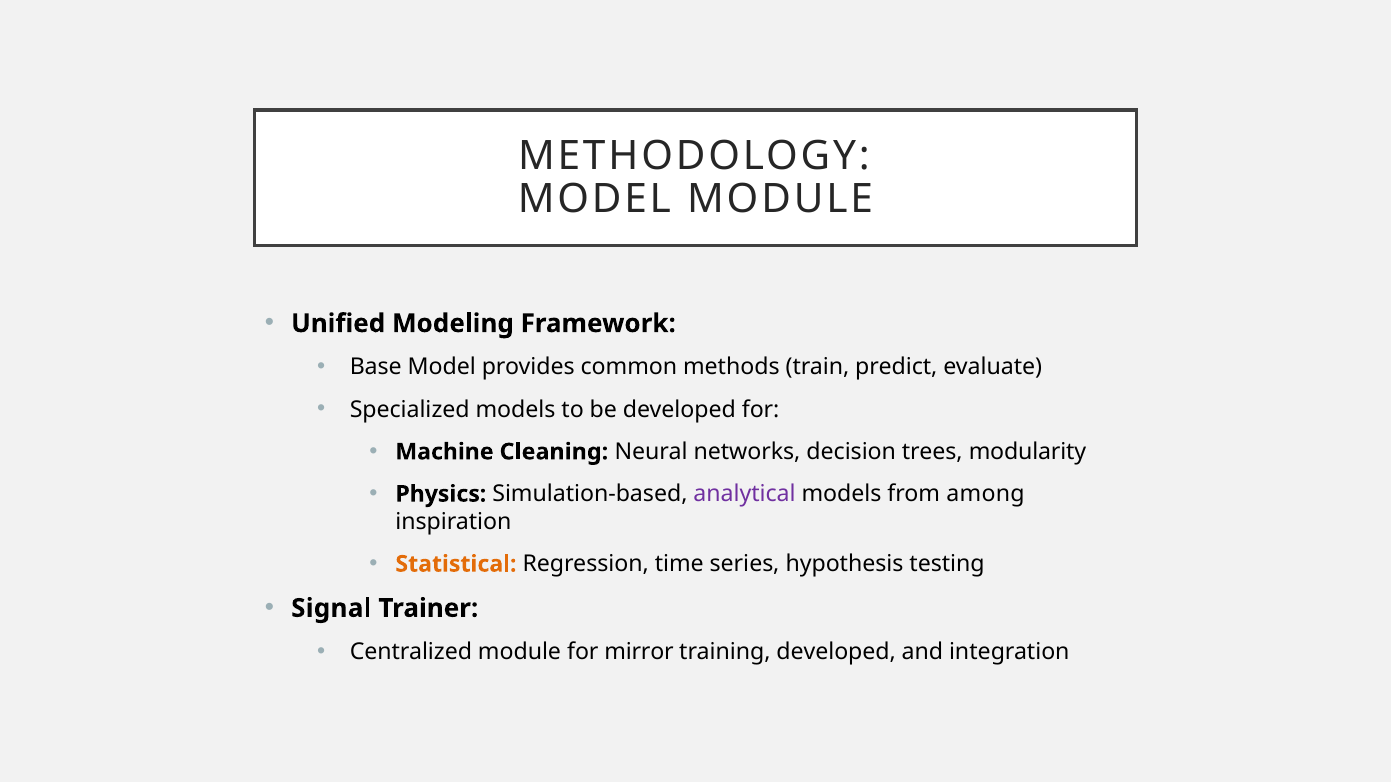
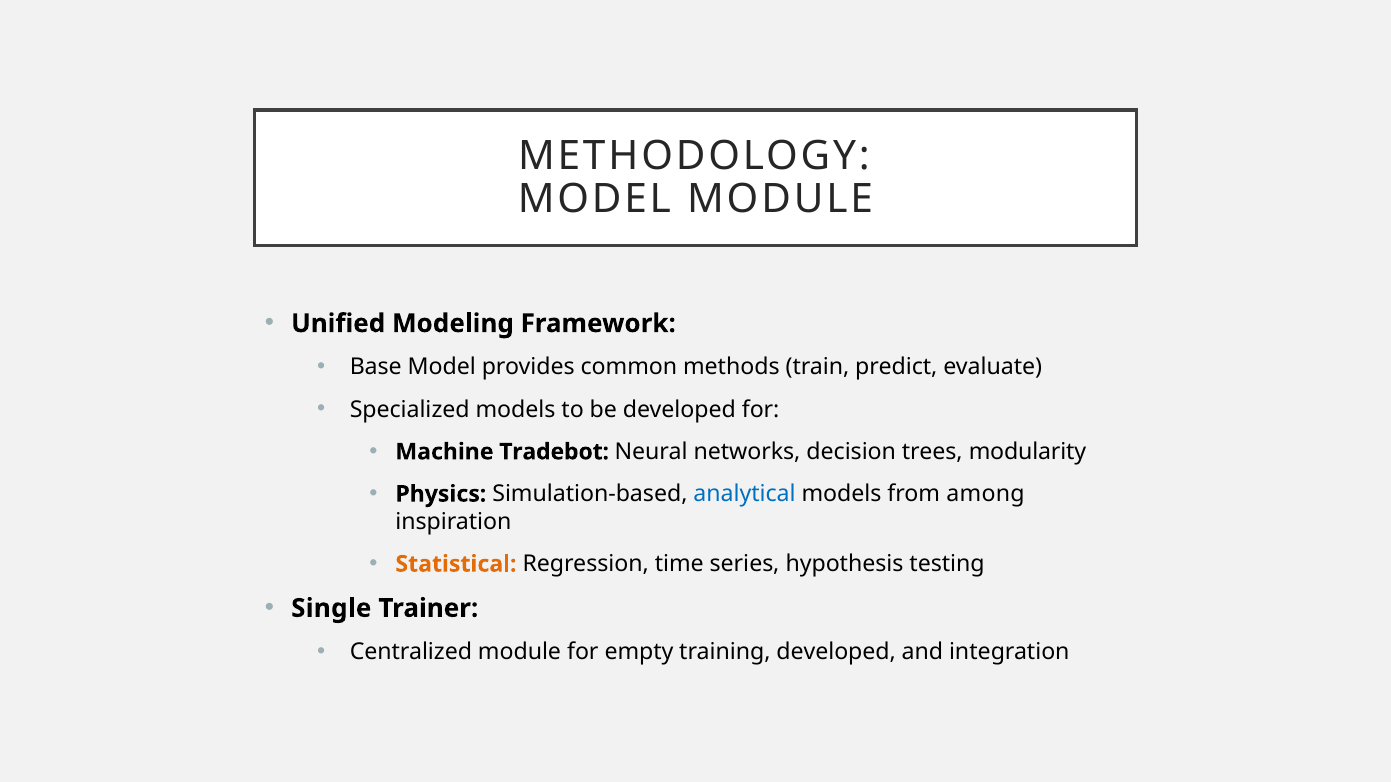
Cleaning: Cleaning -> Tradebot (554, 452)
analytical colour: purple -> blue (745, 494)
Signal: Signal -> Single (331, 609)
mirror: mirror -> empty (639, 652)
